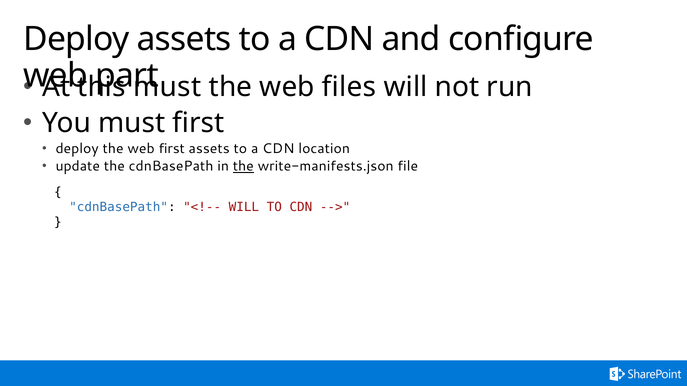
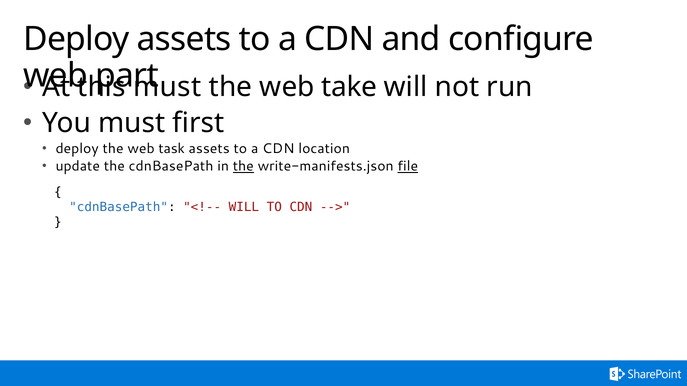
files: files -> take (349, 87)
web first: first -> task (172, 149)
file underline: none -> present (408, 167)
